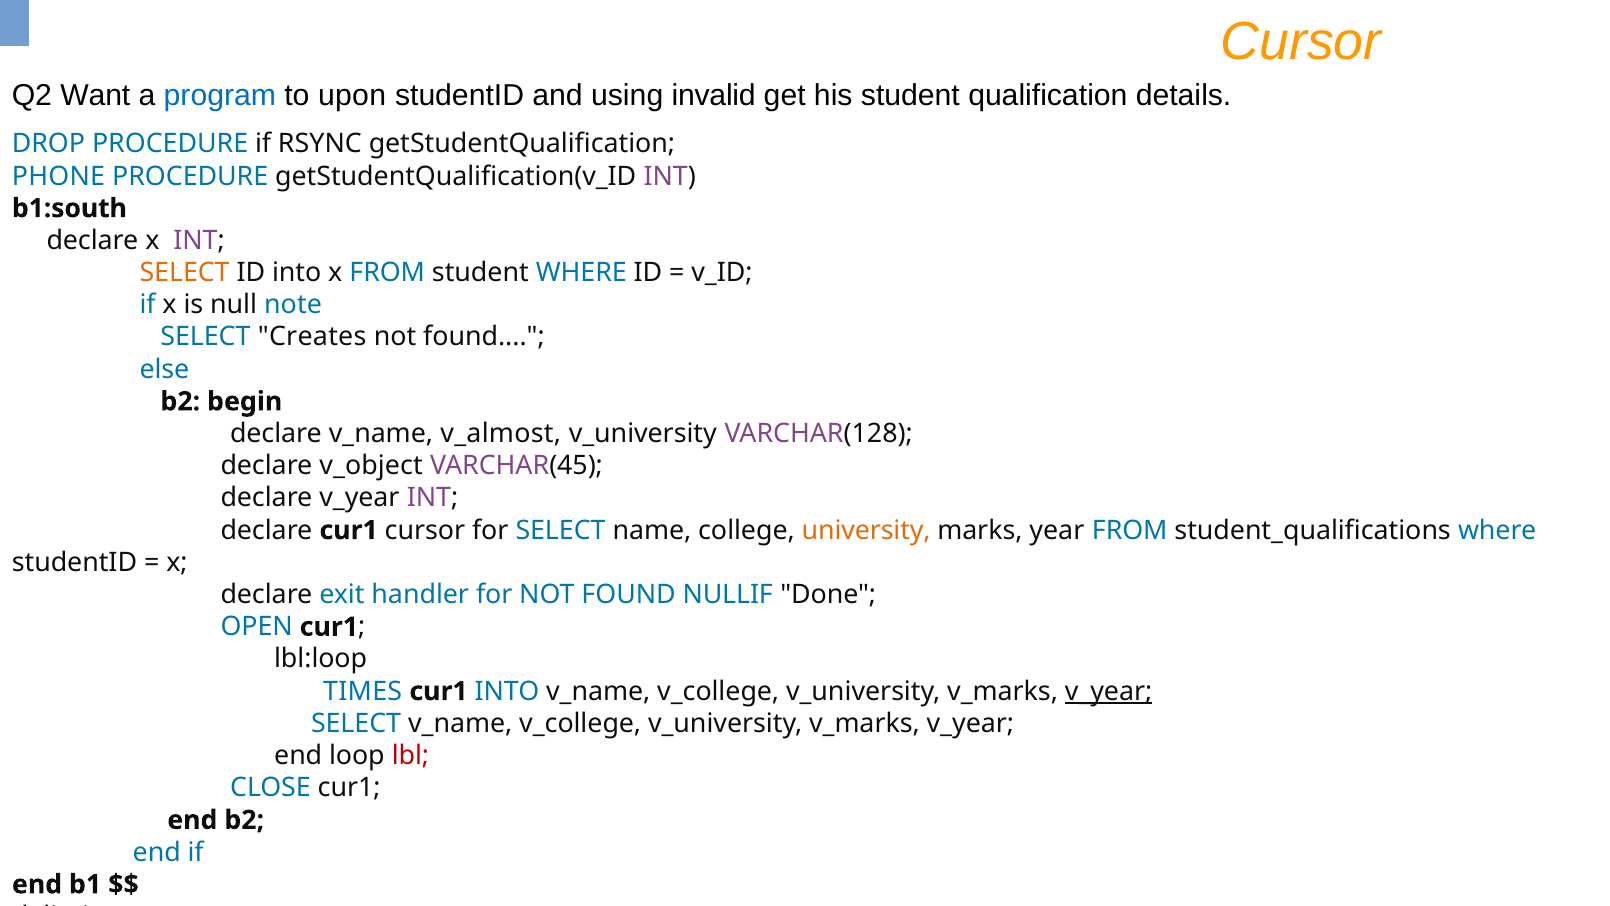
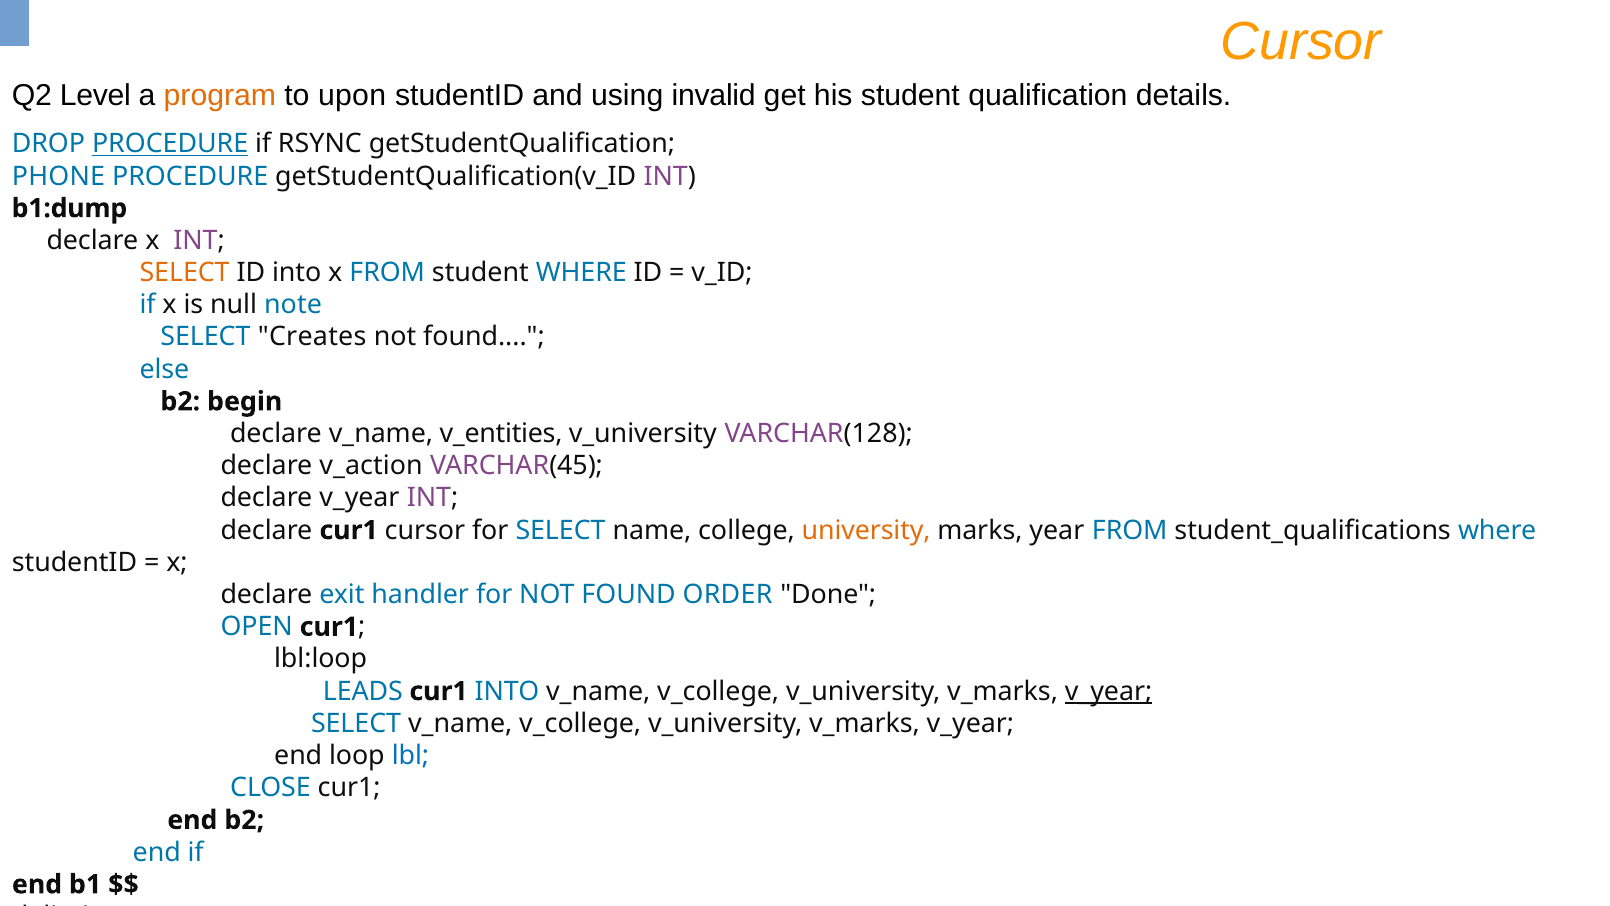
Want: Want -> Level (95, 95)
program colour: blue -> orange (220, 95)
PROCEDURE underline: none -> present (170, 144)
b1:south: b1:south -> b1:dump (69, 208)
v_almost: v_almost -> v_entities (501, 434)
v_object: v_object -> v_action (371, 466)
NULLIF: NULLIF -> ORDER (728, 594)
TIMES: TIMES -> LEADS (363, 691)
lbl colour: red -> blue (410, 755)
